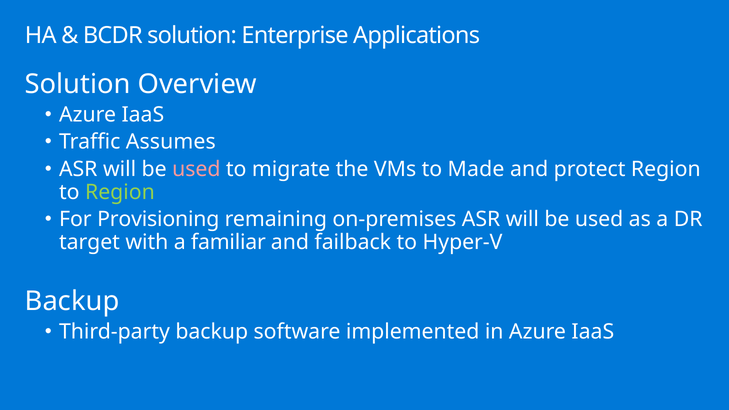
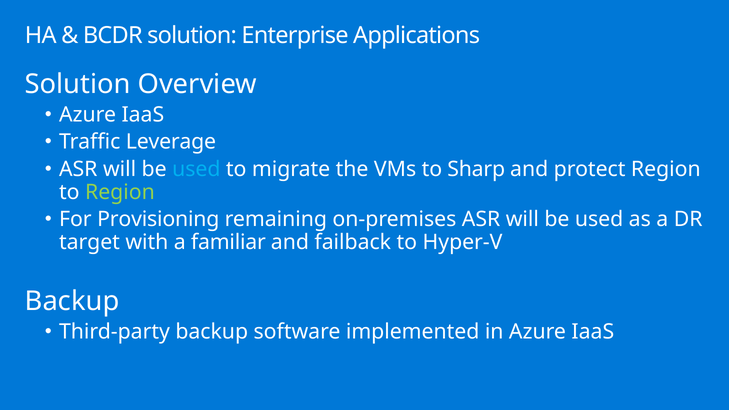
Assumes: Assumes -> Leverage (171, 142)
used colour: pink -> light blue (196, 169)
Made: Made -> Sharp (476, 169)
